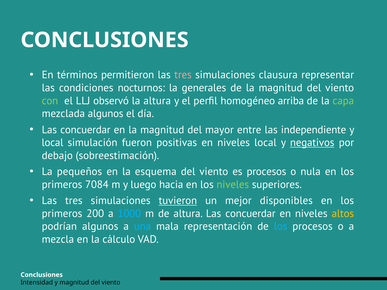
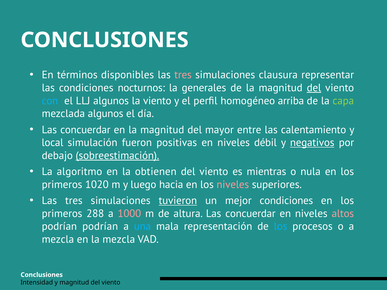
permitieron: permitieron -> disponibles (128, 75)
del underline: none -> present (314, 88)
con colour: light green -> light blue (50, 101)
LLJ observó: observó -> algunos (111, 101)
la altura: altura -> viento (157, 101)
independiente: independiente -> calentamiento (314, 130)
niveles local: local -> débil (265, 143)
sobreestimación underline: none -> present (117, 156)
pequeños: pequeños -> algoritmo (79, 172)
esquema: esquema -> obtienen (156, 172)
es procesos: procesos -> mientras (266, 172)
7084: 7084 -> 1020 (97, 185)
niveles colour: light green -> pink (233, 185)
mejor disponibles: disponibles -> condiciones (286, 201)
200: 200 -> 288 (95, 214)
1000 colour: light blue -> pink (129, 214)
altos colour: yellow -> pink (343, 214)
podrían algunos: algunos -> podrían (100, 227)
la cálculo: cálculo -> mezcla (119, 240)
